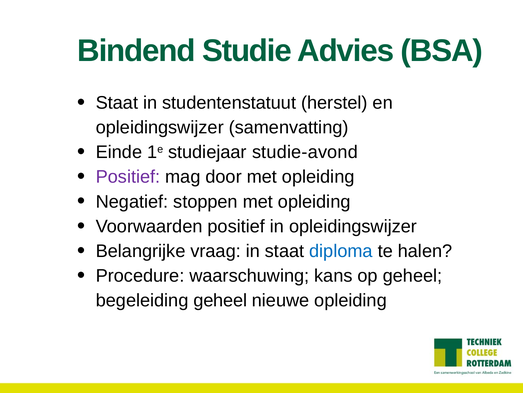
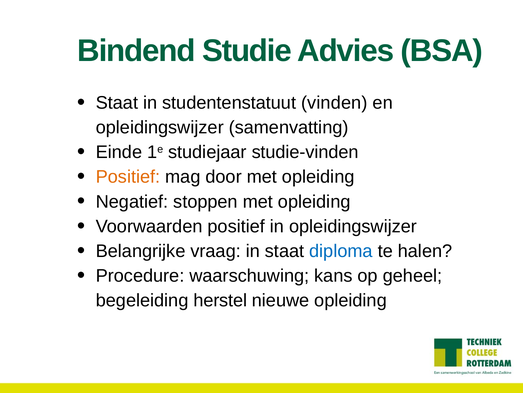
herstel: herstel -> vinden (334, 103)
studie-avond: studie-avond -> studie-vinden (305, 152)
Positief colour: purple -> orange (128, 177)
begeleiding geheel: geheel -> herstel (220, 300)
